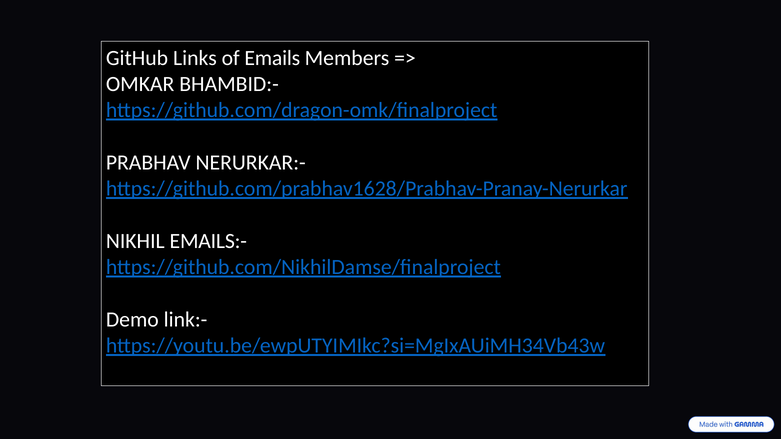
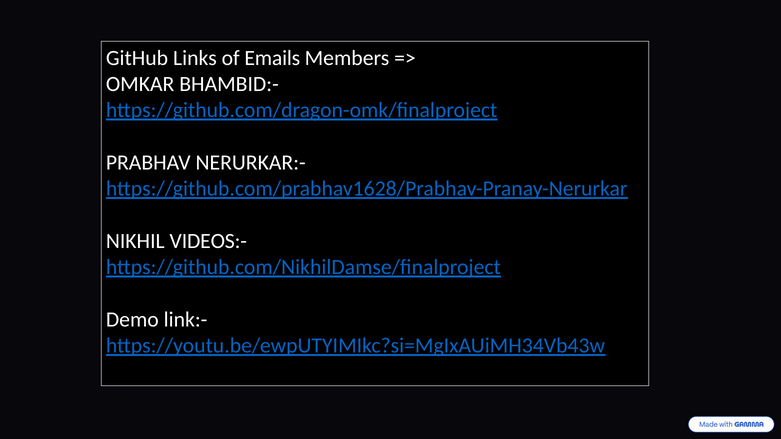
EMAILS:-: EMAILS:- -> VIDEOS:- (208, 241)
